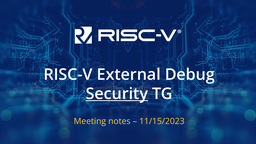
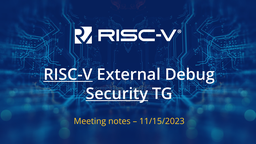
RISC-V underline: none -> present (68, 75)
